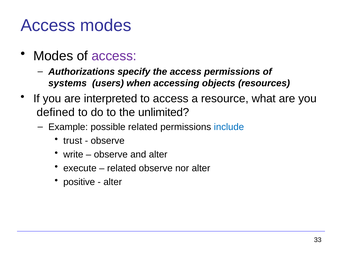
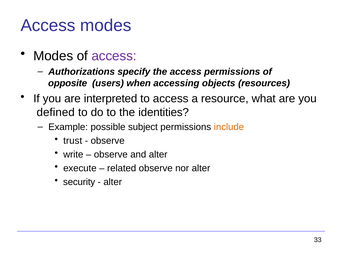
systems: systems -> opposite (68, 83)
unlimited: unlimited -> identities (164, 112)
possible related: related -> subject (143, 127)
include colour: blue -> orange (229, 127)
positive: positive -> security (79, 182)
